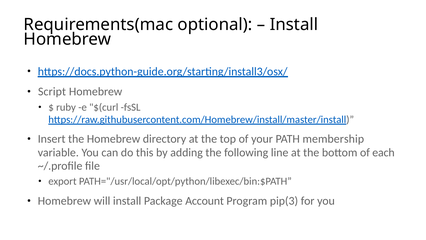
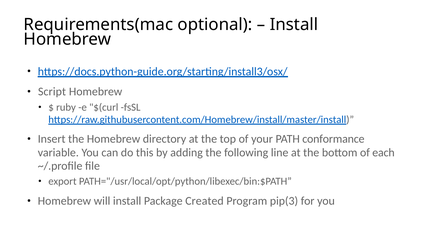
membership: membership -> conformance (333, 139)
Account: Account -> Created (204, 201)
